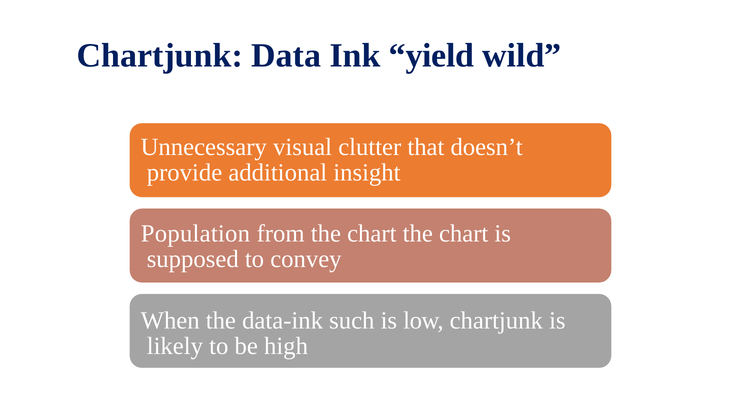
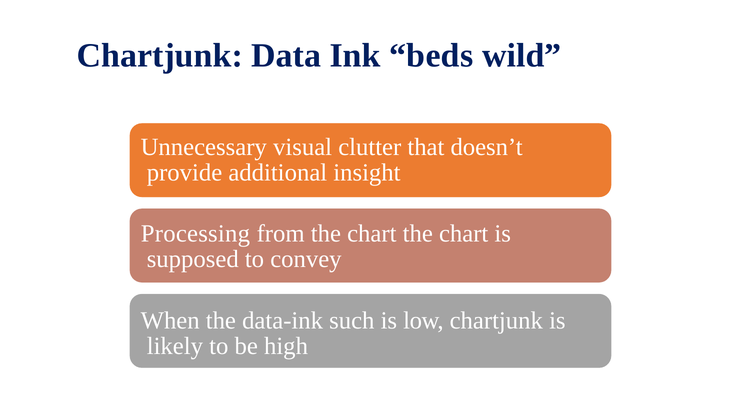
yield: yield -> beds (431, 56)
Population: Population -> Processing (195, 234)
